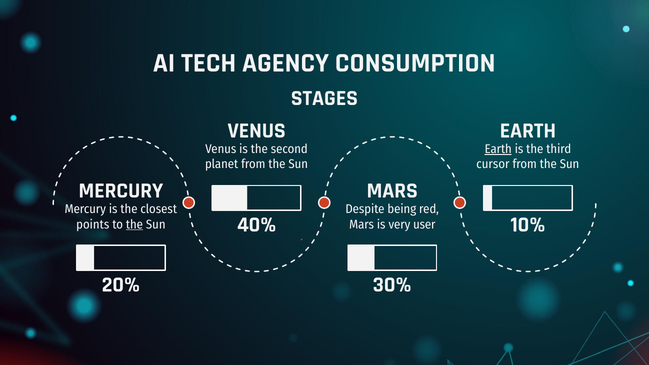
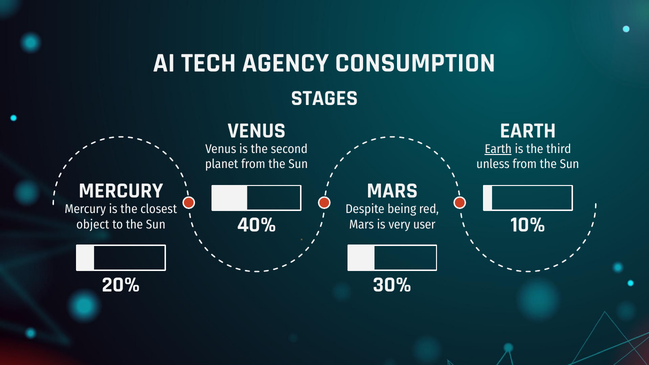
cursor: cursor -> unless (493, 164)
points: points -> object (93, 224)
the underline: present -> none (134, 224)
